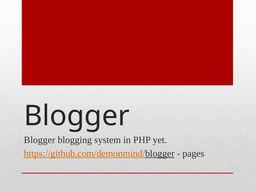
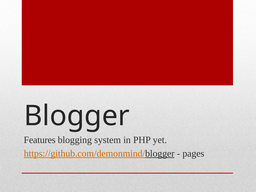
Blogger: Blogger -> Features (40, 140)
